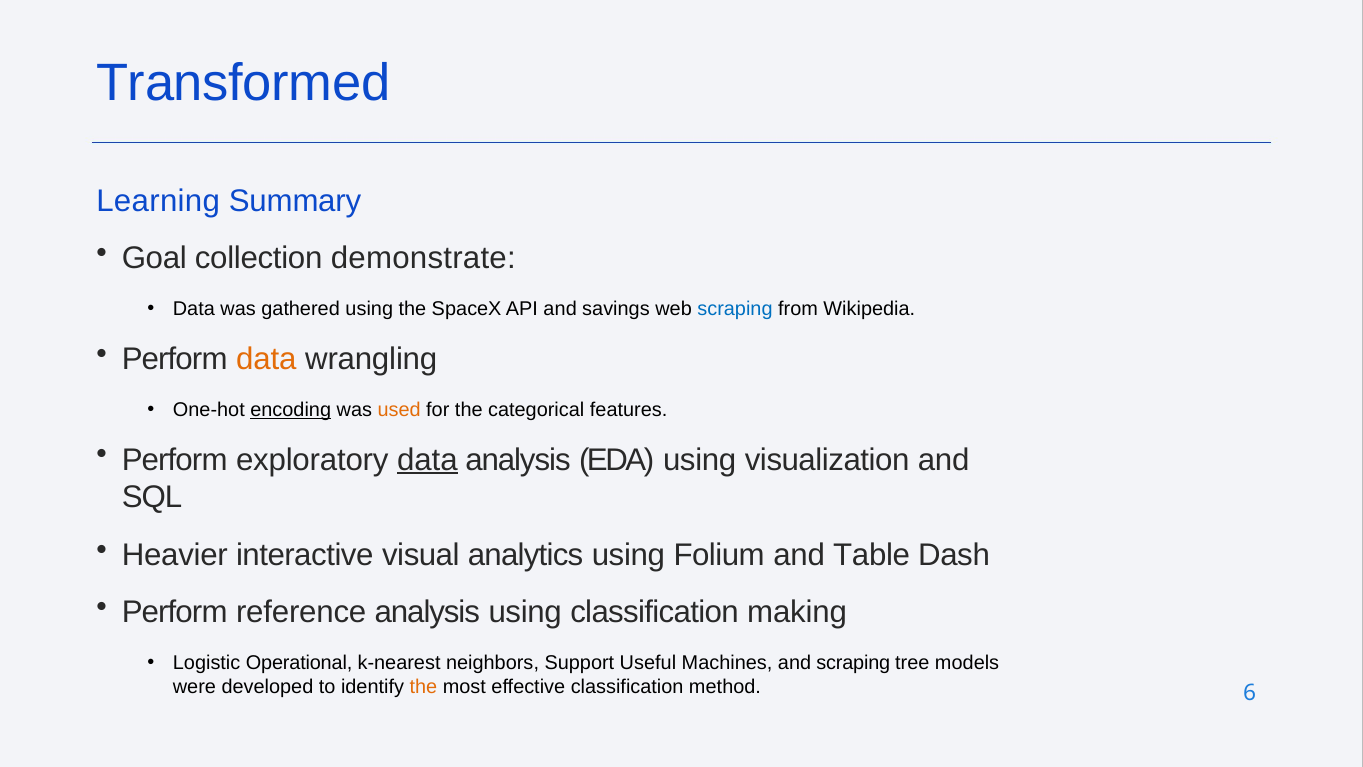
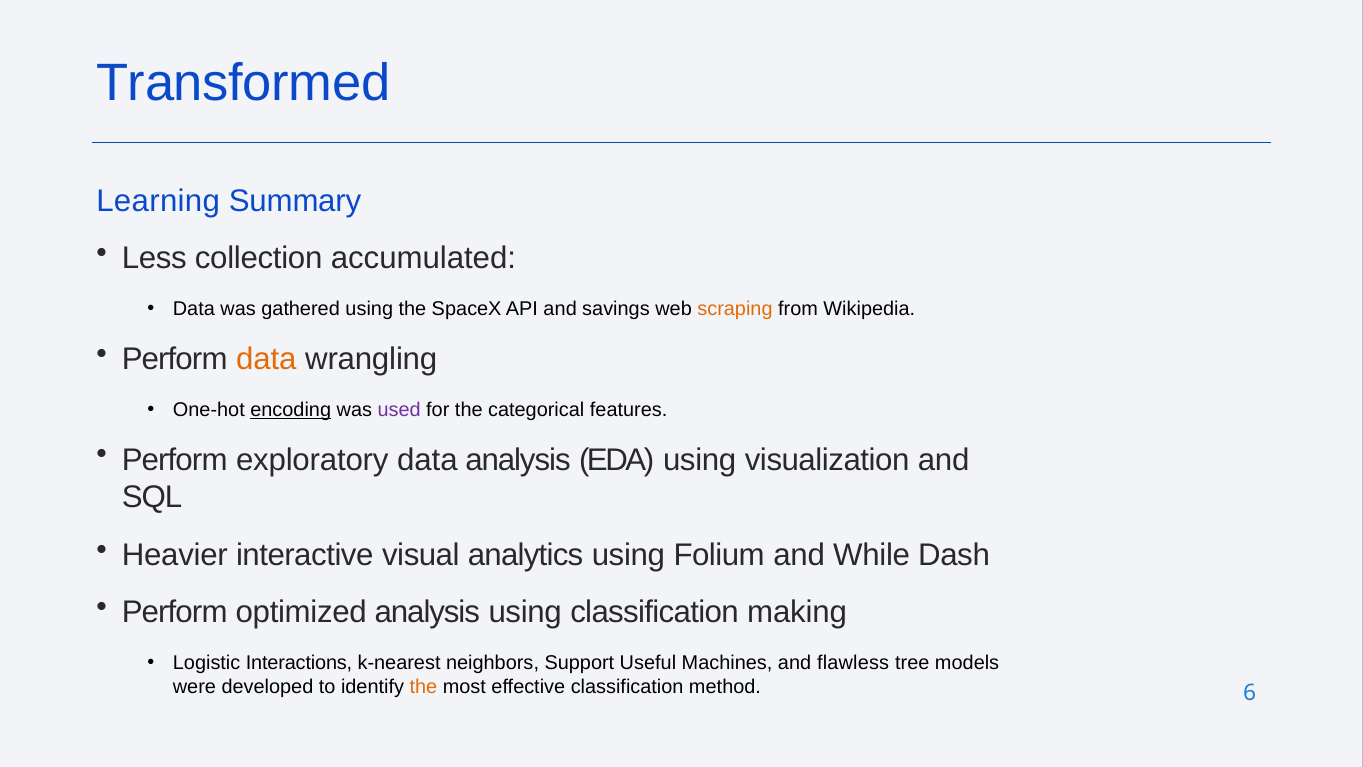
Goal: Goal -> Less (154, 258)
demonstrate: demonstrate -> accumulated (423, 258)
scraping colour: blue -> orange (735, 309)
used colour: orange -> purple (399, 409)
data underline: present -> none (427, 460)
Table: Table -> While (872, 555)
reference: reference -> optimized (301, 612)
Operational: Operational -> Interactions (299, 663)
and scraping: scraping -> flawless (853, 663)
